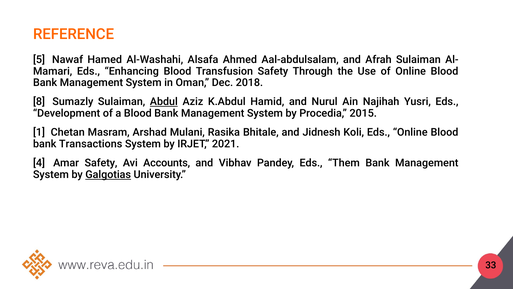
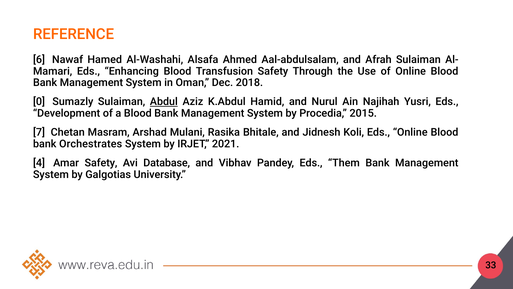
5: 5 -> 6 (39, 60)
8: 8 -> 0 (39, 102)
1: 1 -> 7 (39, 132)
Transactions: Transactions -> Orchestrates (91, 144)
Accounts: Accounts -> Database (167, 163)
Galgotias underline: present -> none (108, 174)
